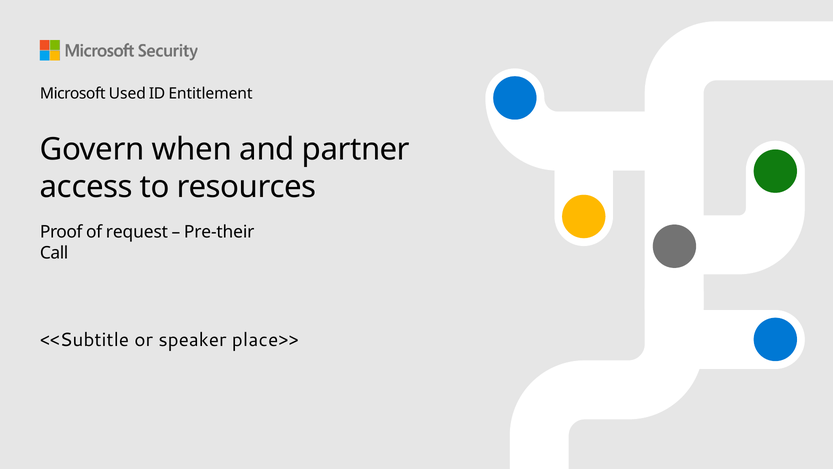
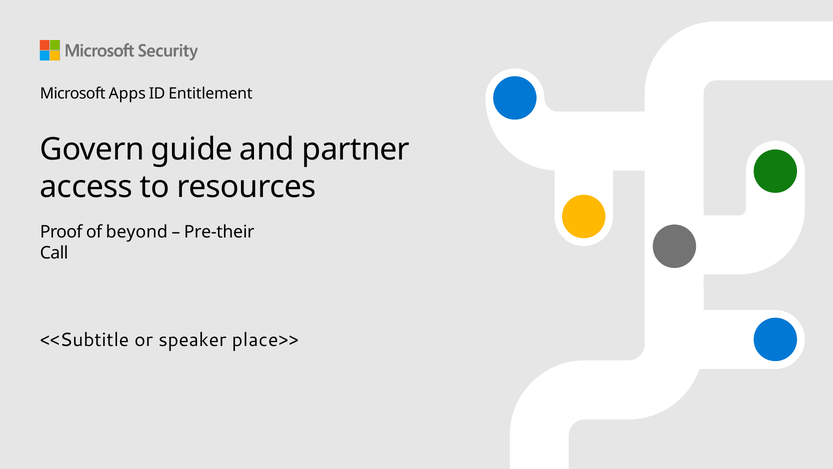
Used: Used -> Apps (127, 94)
when: when -> guide (192, 149)
request: request -> beyond (137, 232)
